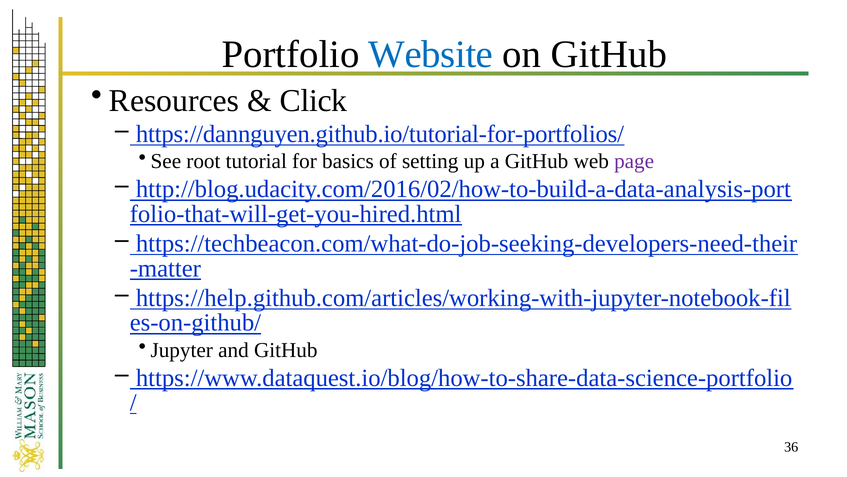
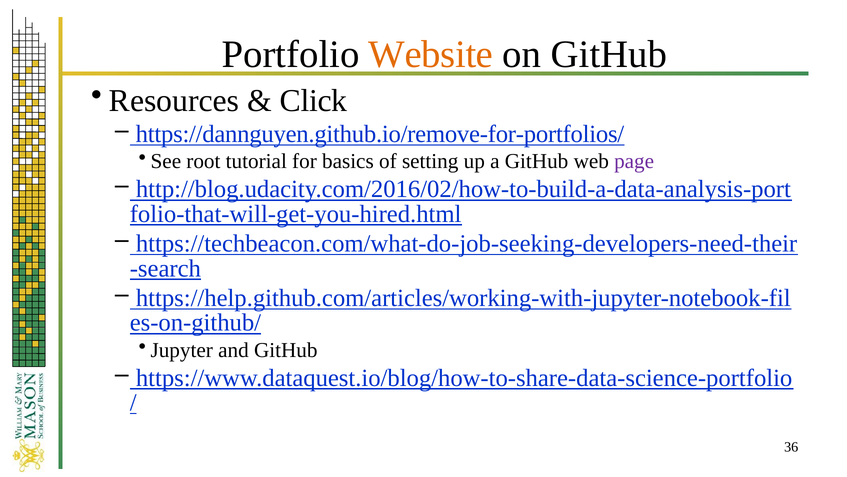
Website colour: blue -> orange (431, 55)
https://dannguyen.github.io/tutorial-for-portfolios/: https://dannguyen.github.io/tutorial-for-portfolios/ -> https://dannguyen.github.io/remove-for-portfolios/ (380, 134)
matter: matter -> search (165, 268)
